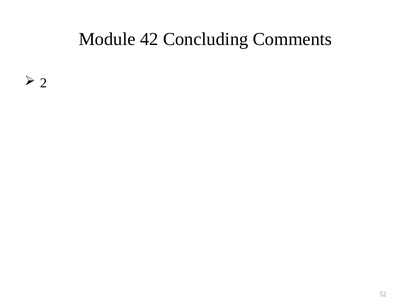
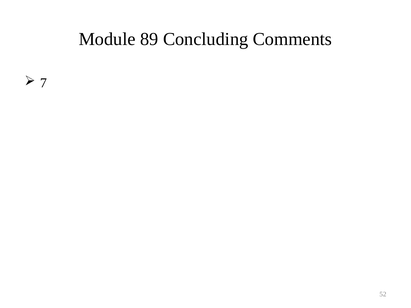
42: 42 -> 89 (149, 39)
2: 2 -> 7 (44, 83)
